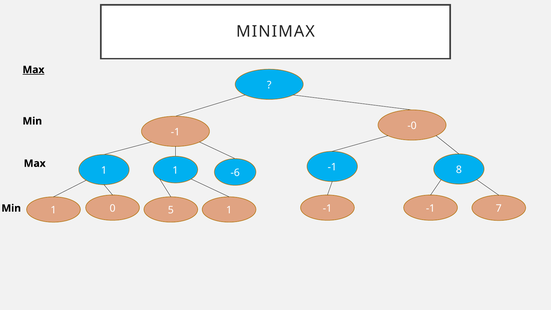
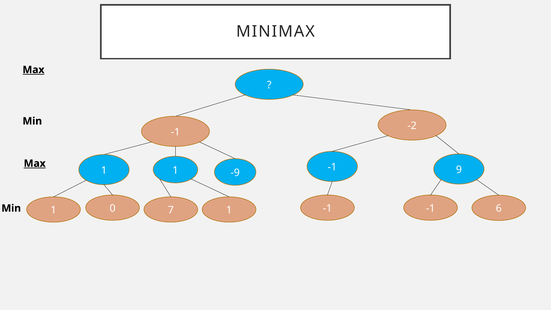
-0: -0 -> -2 (412, 126)
Max underline: none -> present (35, 163)
8: 8 -> 9 (459, 170)
-6: -6 -> -9 (235, 173)
7: 7 -> 6 (499, 209)
5: 5 -> 7 (171, 210)
